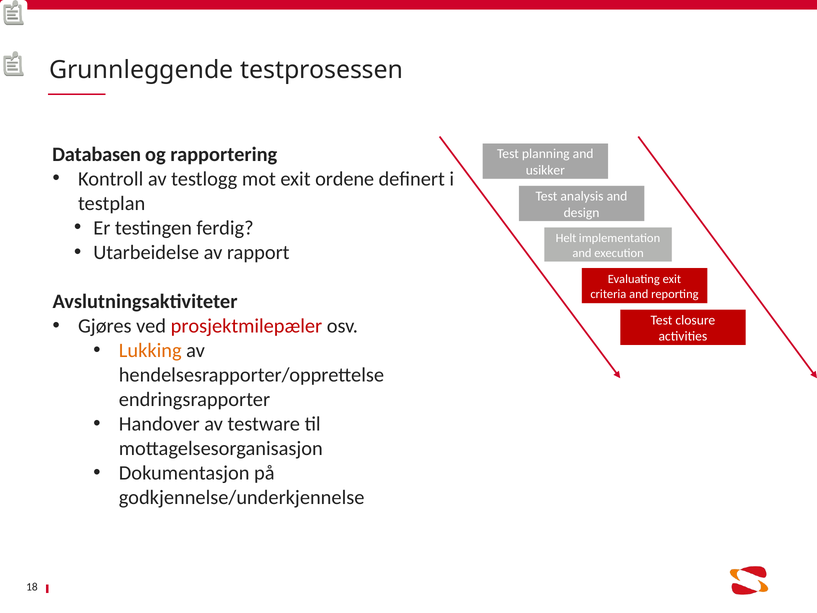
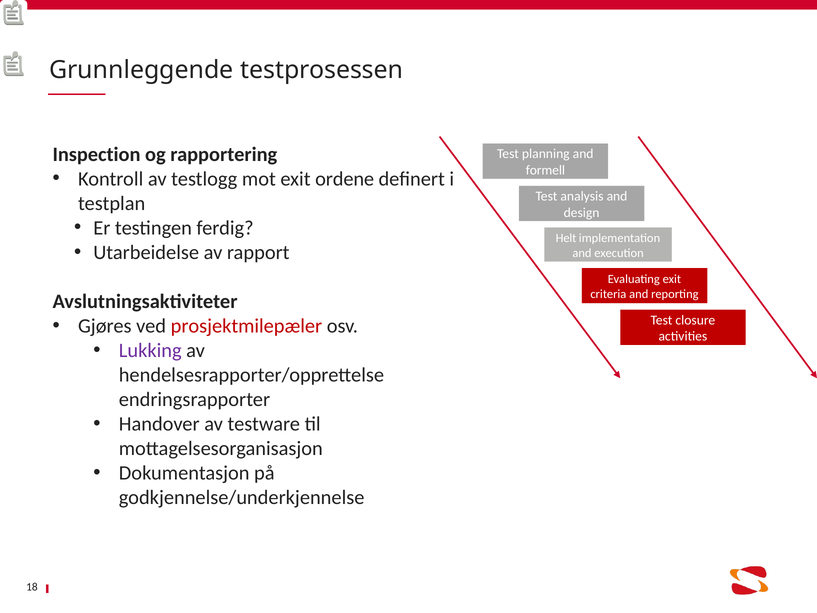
Databasen: Databasen -> Inspection (96, 154)
usikker: usikker -> formell (545, 170)
Lukking colour: orange -> purple (150, 350)
